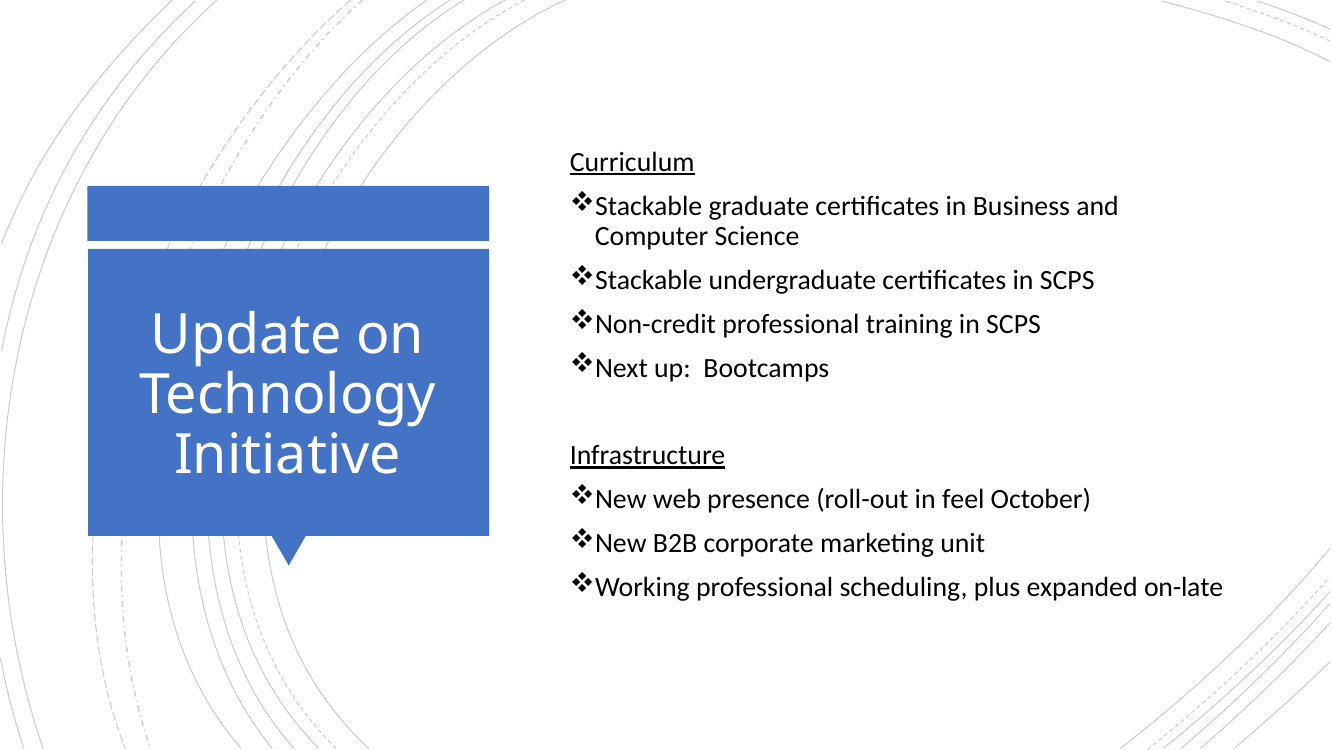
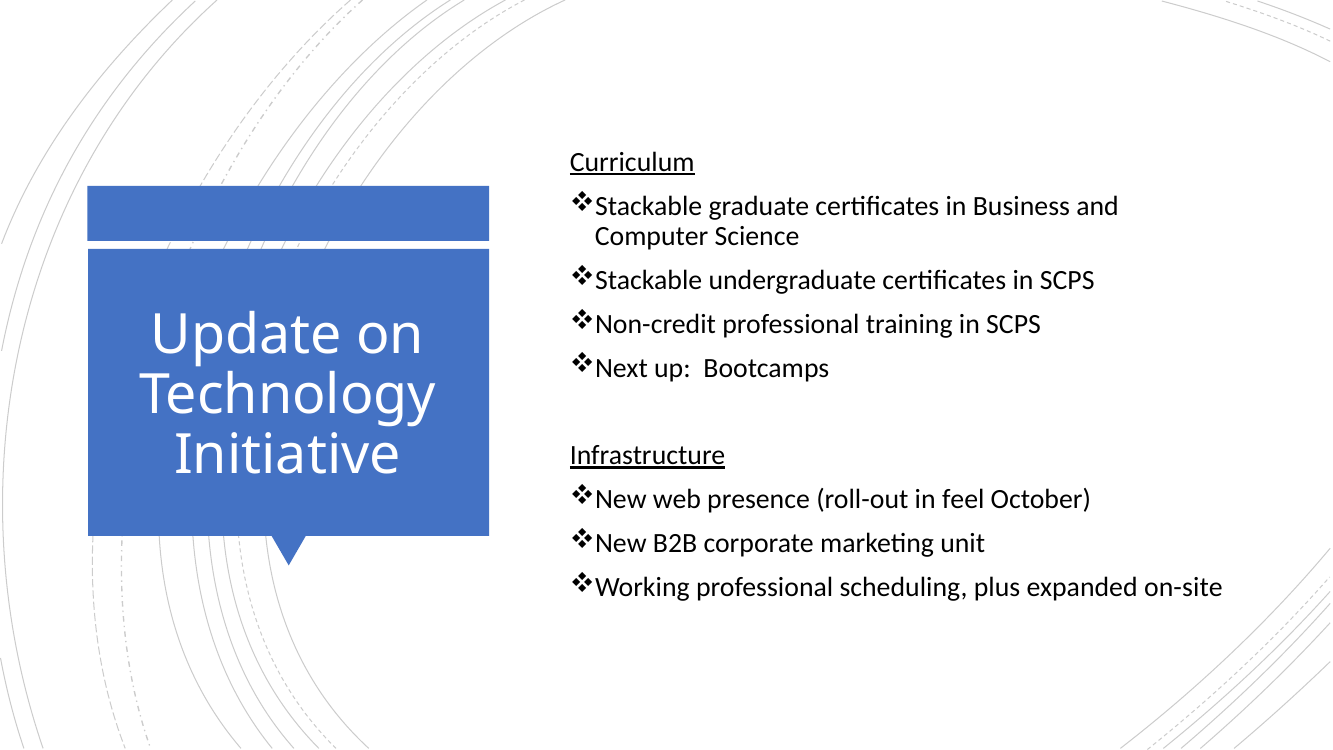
on-late: on-late -> on-site (1183, 587)
